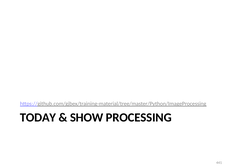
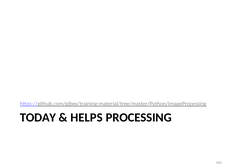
SHOW: SHOW -> HELPS (87, 118)
